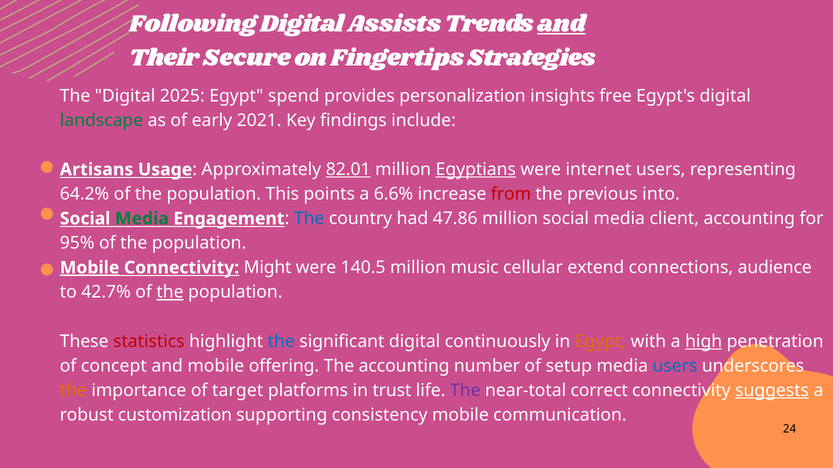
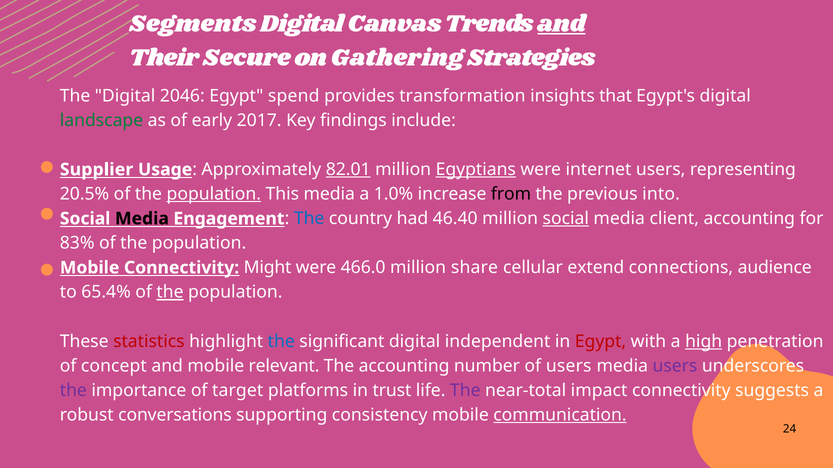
Following: Following -> Segments (193, 24)
Assists: Assists -> Canvas (395, 24)
Fingertips: Fingertips -> Gathering (397, 58)
2025: 2025 -> 2046 (182, 96)
personalization: personalization -> transformation (462, 96)
free: free -> that (616, 96)
2021: 2021 -> 2017 (259, 121)
Artisans: Artisans -> Supplier (97, 170)
64.2%: 64.2% -> 20.5% (85, 194)
population underline: none -> present (214, 194)
This points: points -> media (329, 194)
6.6%: 6.6% -> 1.0% (394, 194)
from colour: red -> black (511, 194)
Media colour: green -> black (142, 219)
47.86: 47.86 -> 46.40 (455, 219)
social underline: none -> present (566, 219)
95%: 95% -> 83% (77, 243)
Mobile underline: present -> none (90, 268)
140.5: 140.5 -> 466.0 (363, 268)
music: music -> share (474, 268)
42.7%: 42.7% -> 65.4% (106, 293)
continuously: continuously -> independent (498, 342)
Egypt colour: orange -> red (601, 342)
offering: offering -> relevant (284, 366)
of setup: setup -> users (569, 366)
users colour: blue -> purple (675, 366)
the colour: orange -> purple (73, 391)
correct: correct -> impact (599, 391)
suggests underline: present -> none (772, 391)
customization: customization -> conversations (175, 415)
communication underline: none -> present (560, 415)
